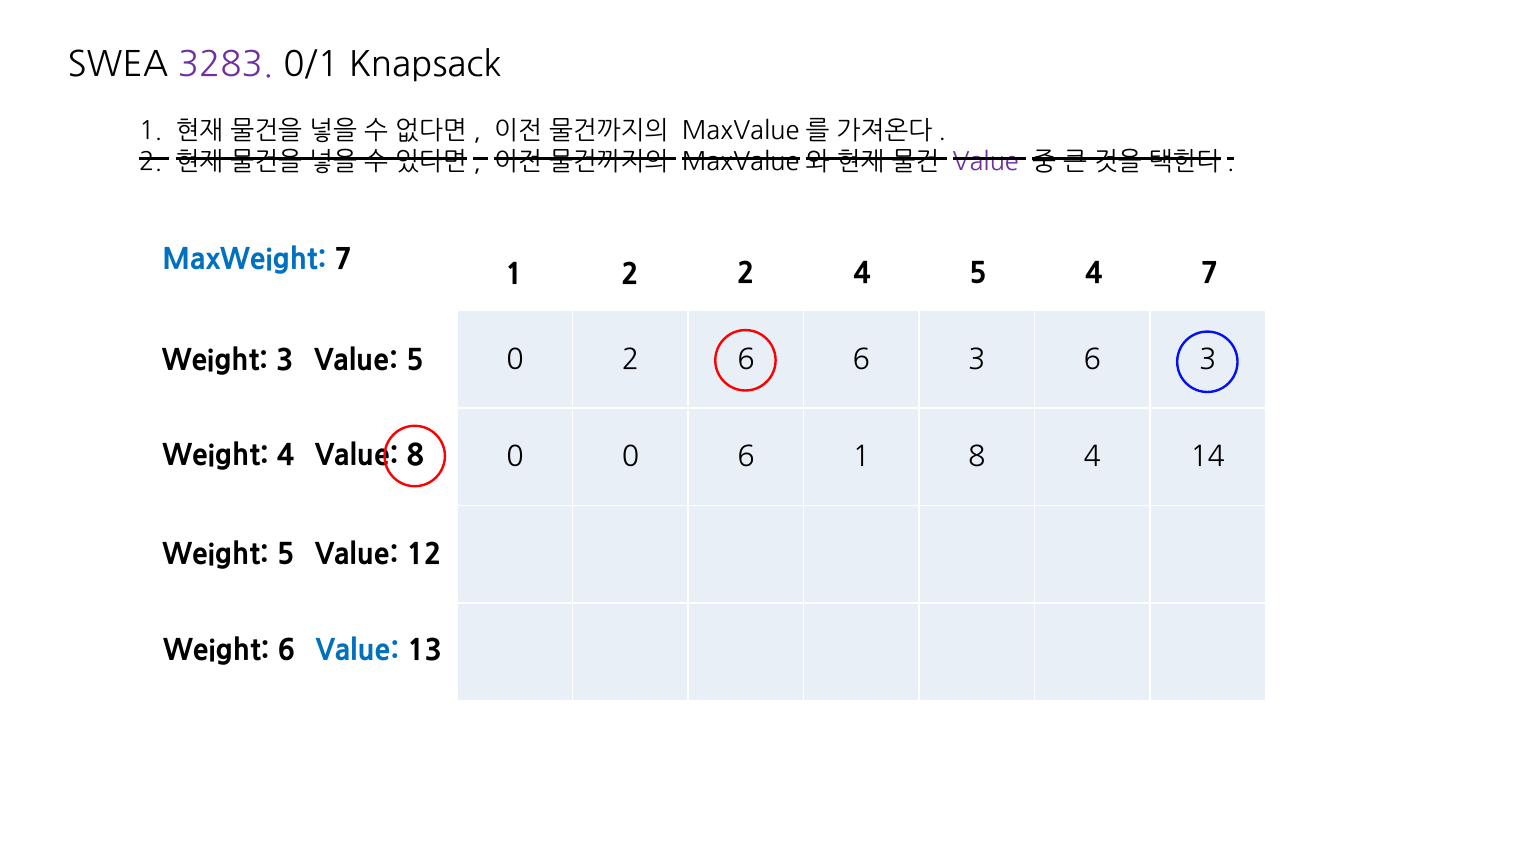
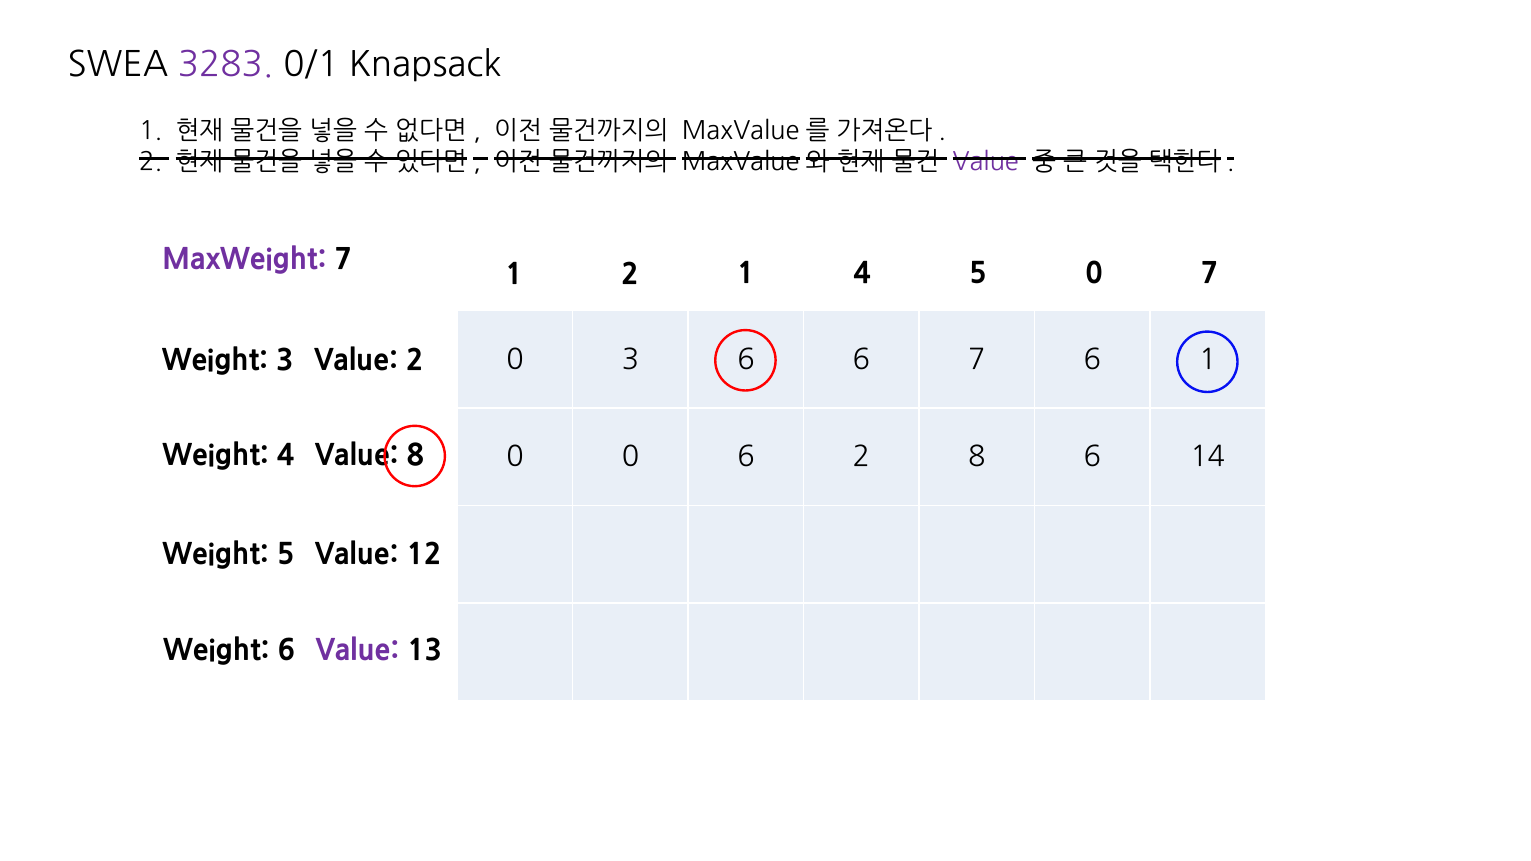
MaxWeight colour: blue -> purple (244, 260)
2 2: 2 -> 1 (746, 274)
5 4: 4 -> 0 (1094, 275)
0 2: 2 -> 3 (631, 360)
6 6 3: 3 -> 7 (977, 360)
3: 3 -> 1 (1208, 360)
Value 5: 5 -> 2 (415, 361)
6 1: 1 -> 2 (861, 458)
8 4: 4 -> 6 (1092, 458)
Value colour: blue -> purple (358, 651)
